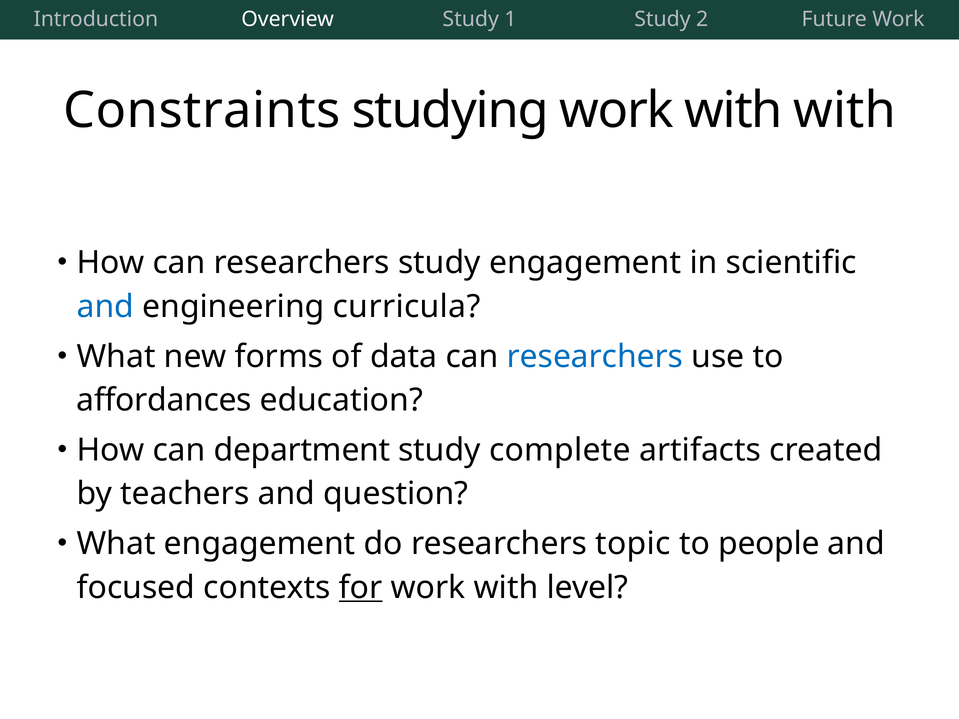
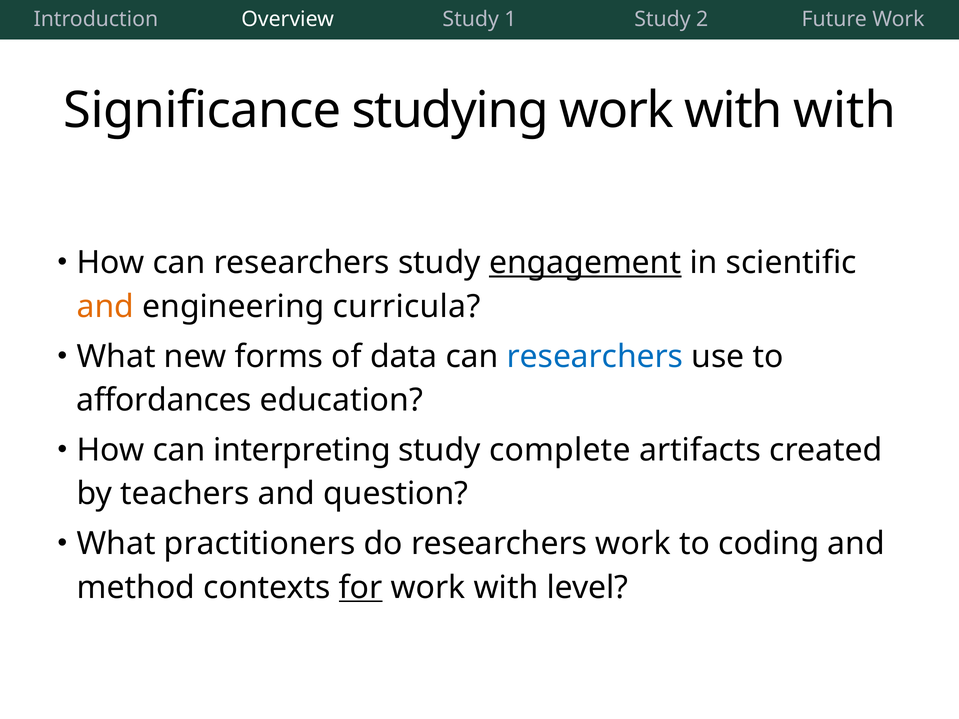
Constraints: Constraints -> Significance (202, 111)
engagement underline: none -> present (585, 263)
and colour: blue -> orange (105, 307)
department: department -> interpreting (302, 450)
What engagement: engagement -> practitioners (260, 544)
researchers topic: topic -> work (633, 544)
people: people -> coding (769, 544)
focused: focused -> method (136, 588)
